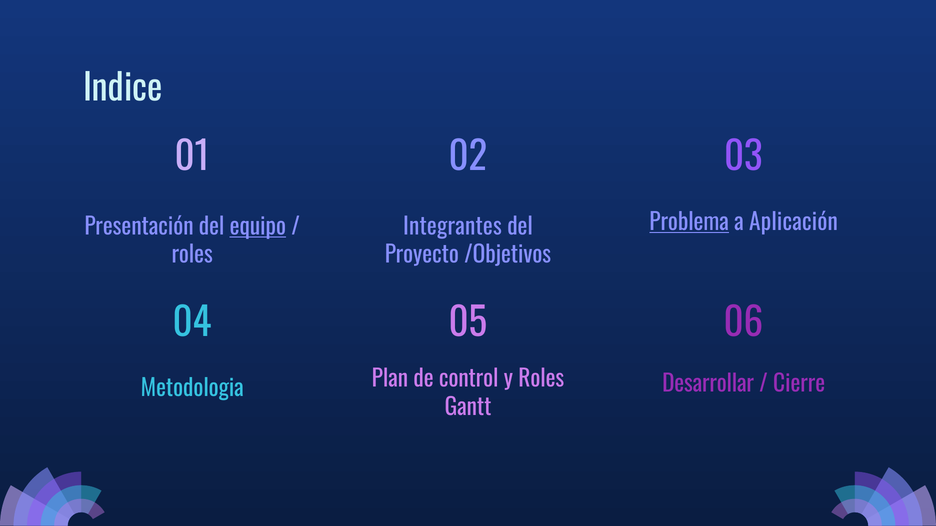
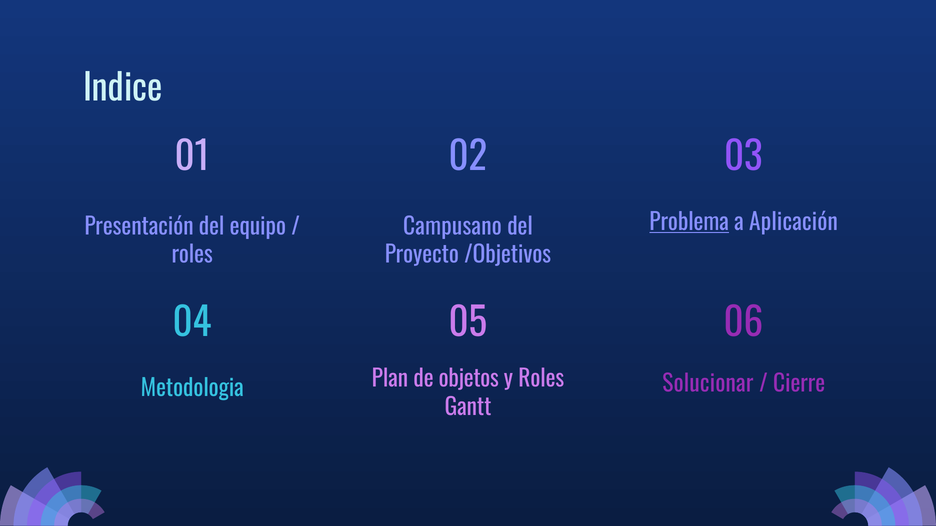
equipo underline: present -> none (258, 227)
Integrantes: Integrantes -> Campusano (452, 227)
control: control -> objetos (469, 380)
Desarrollar: Desarrollar -> Solucionar (708, 384)
